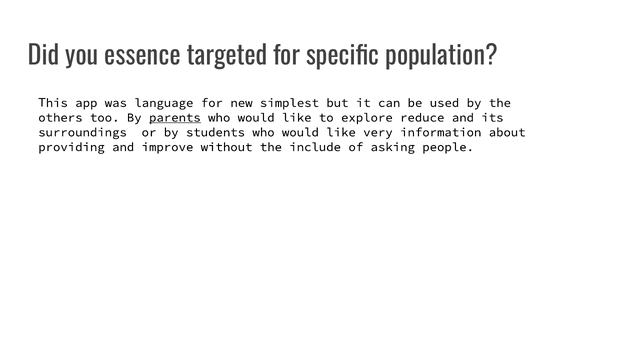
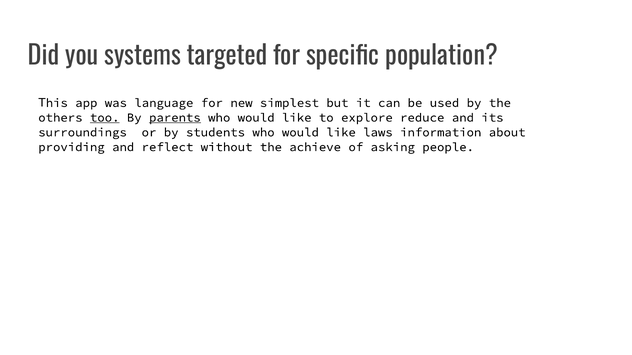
essence: essence -> systems (143, 56)
too underline: none -> present (105, 118)
very: very -> laws (378, 132)
improve: improve -> reflect (167, 147)
include: include -> achieve (315, 147)
